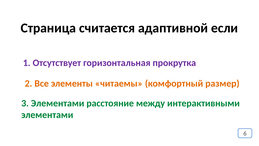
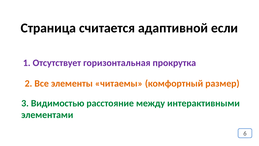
3 Элементами: Элементами -> Видимостью (58, 103)
